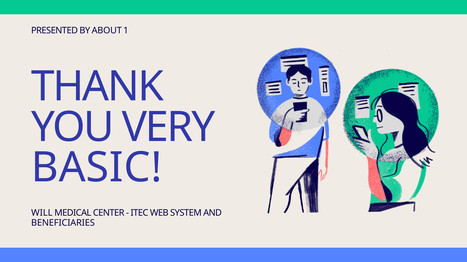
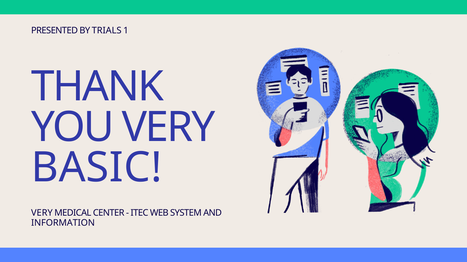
ABOUT: ABOUT -> TRIALS (107, 30)
WILL: WILL -> VERY (42, 213)
BENEFICIARIES: BENEFICIARIES -> INFORMATION (63, 223)
